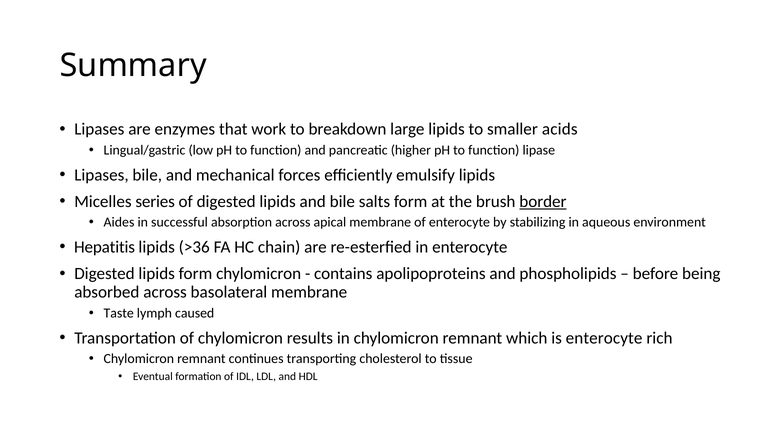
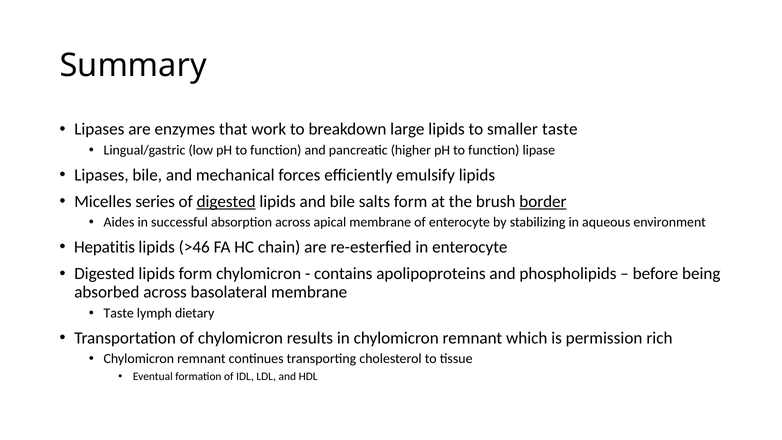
smaller acids: acids -> taste (560, 129)
digested underline: none -> present (226, 201)
>36: >36 -> >46 (194, 247)
caused: caused -> dietary (195, 313)
is enterocyte: enterocyte -> permission (604, 338)
